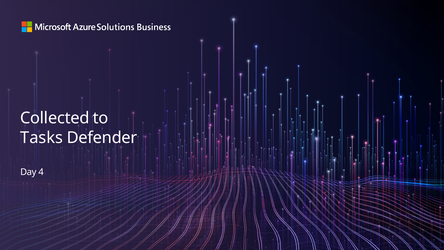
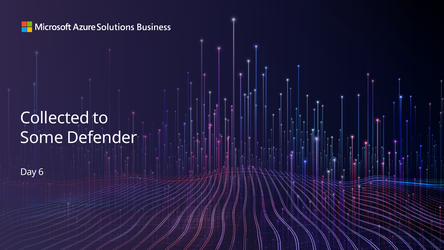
Tasks: Tasks -> Some (42, 138)
4: 4 -> 6 (41, 172)
